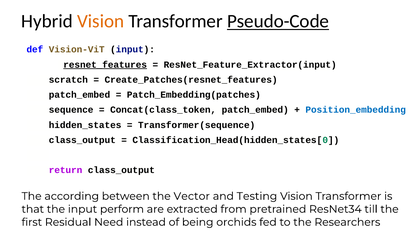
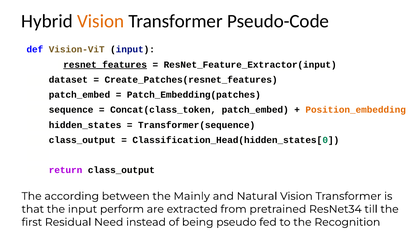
Pseudo-Code underline: present -> none (278, 21)
scratch: scratch -> dataset (68, 80)
Position_embedding colour: blue -> orange (356, 110)
Vector: Vector -> Mainly (192, 196)
Testing: Testing -> Natural (257, 196)
orchids: orchids -> pseudo (236, 222)
Researchers: Researchers -> Recognition (347, 222)
